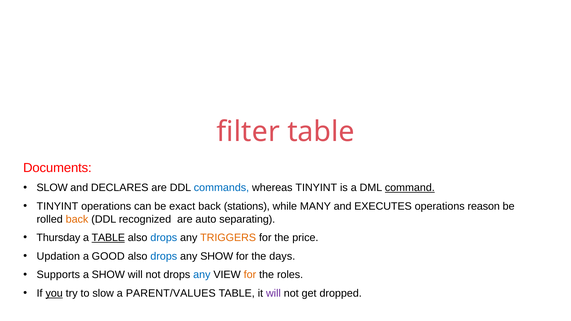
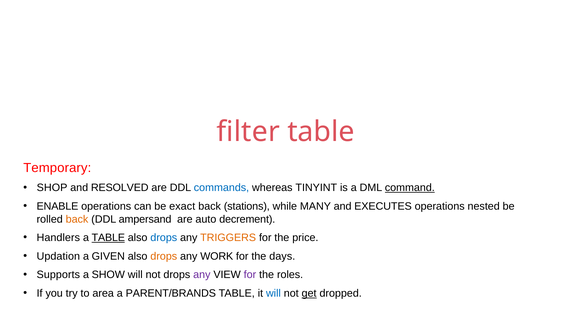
Documents: Documents -> Temporary (57, 168)
SLOW: SLOW -> SHOP (52, 188)
DECLARES: DECLARES -> RESOLVED (120, 188)
TINYINT: TINYINT -> ENABLE (57, 206)
reason: reason -> nested (484, 206)
recognized: recognized -> ampersand (145, 219)
separating: separating -> decrement (247, 219)
Thursday: Thursday -> Handlers (58, 238)
GOOD: GOOD -> GIVEN (108, 256)
drops colour: blue -> orange (164, 256)
any SHOW: SHOW -> WORK (217, 256)
any colour: blue -> purple (202, 275)
for colour: orange -> purple (250, 275)
you underline: present -> none (54, 293)
to slow: slow -> area (103, 293)
PARENT/VALUES: PARENT/VALUES -> PARENT/BRANDS (171, 293)
will colour: purple -> blue (273, 293)
get underline: none -> present (309, 293)
